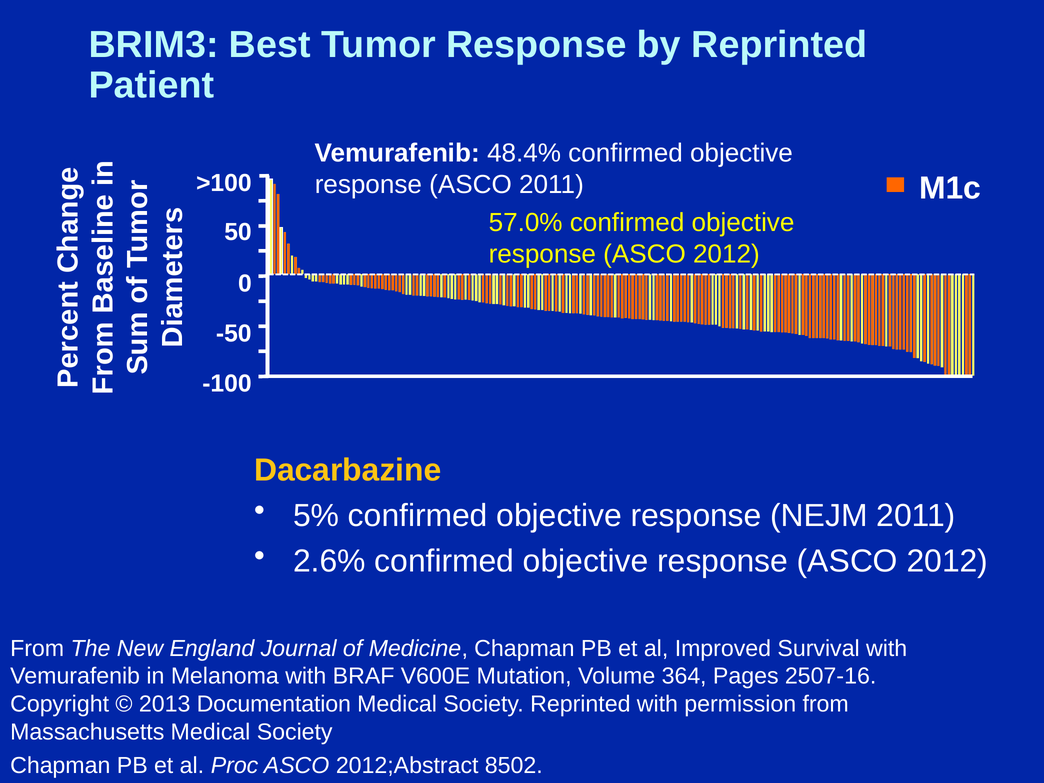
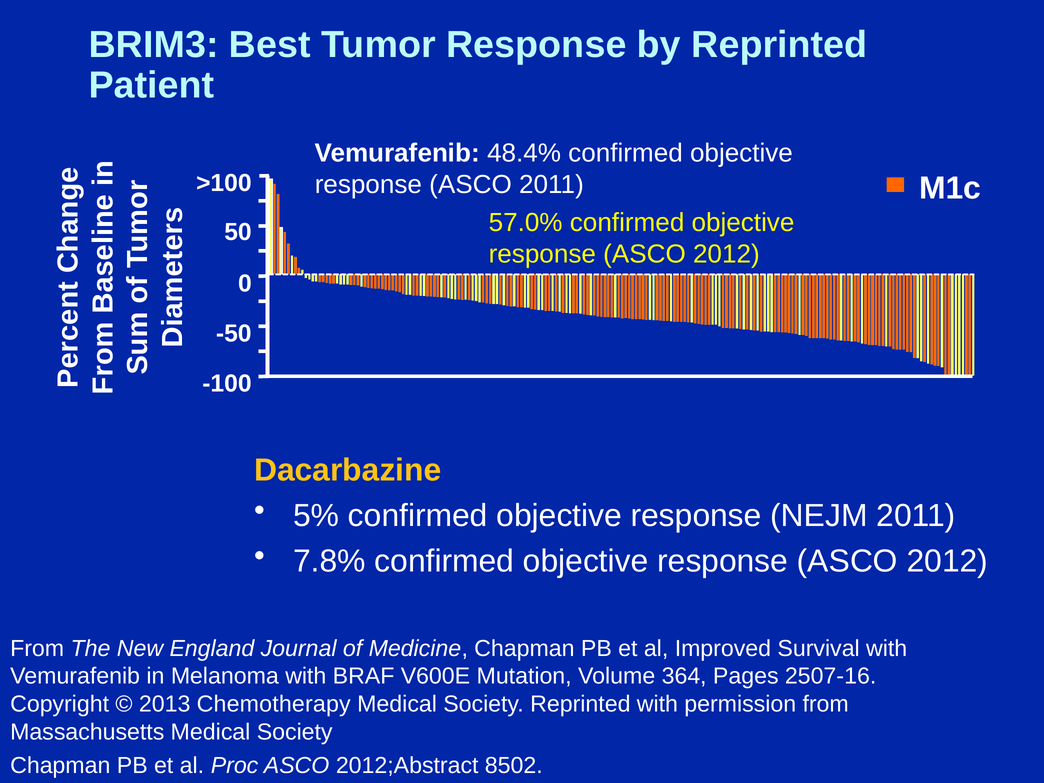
2.6%: 2.6% -> 7.8% (329, 561)
Documentation: Documentation -> Chemotherapy (274, 704)
